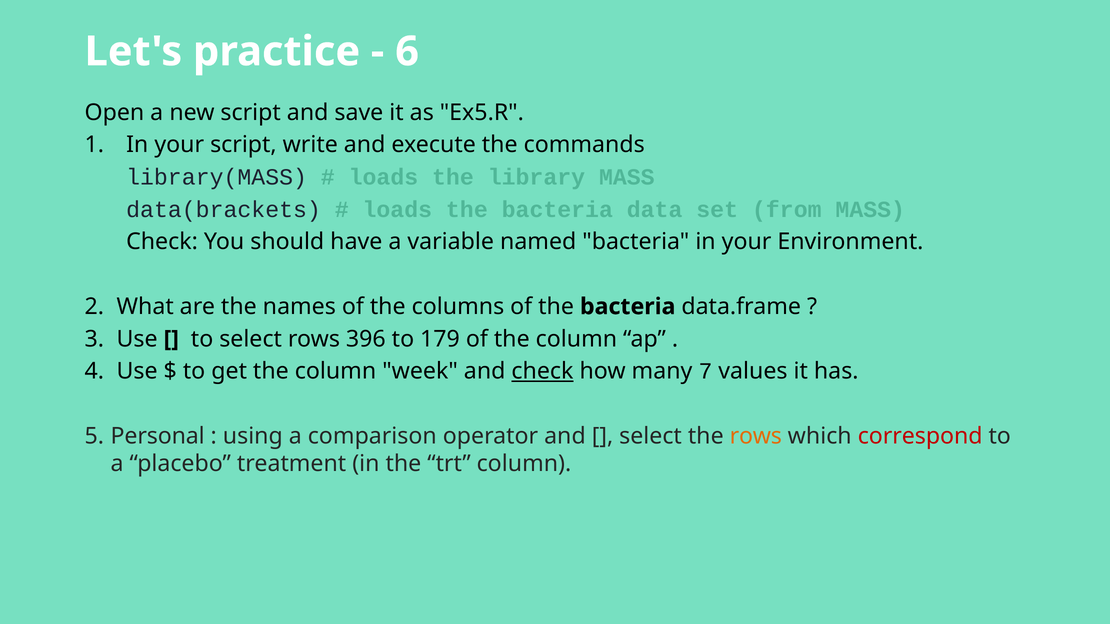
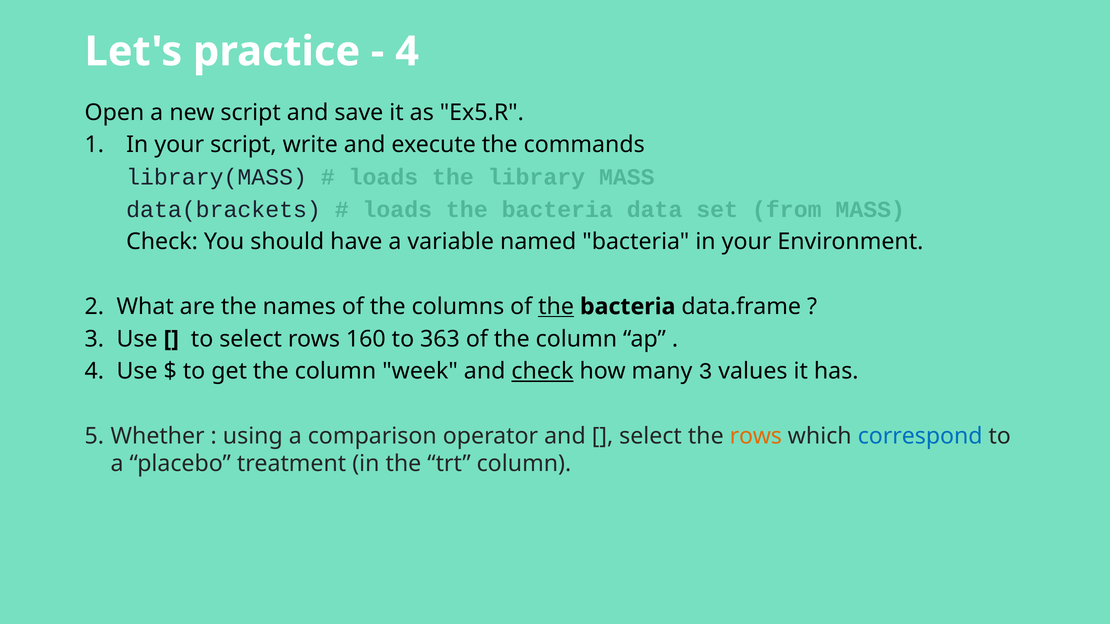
6: 6 -> 4 (407, 52)
the underline: none -> present (556, 307)
396: 396 -> 160 (366, 339)
179: 179 -> 363 (440, 339)
many 7: 7 -> 3 (705, 372)
Personal: Personal -> Whether (158, 436)
correspond colour: red -> blue (920, 436)
